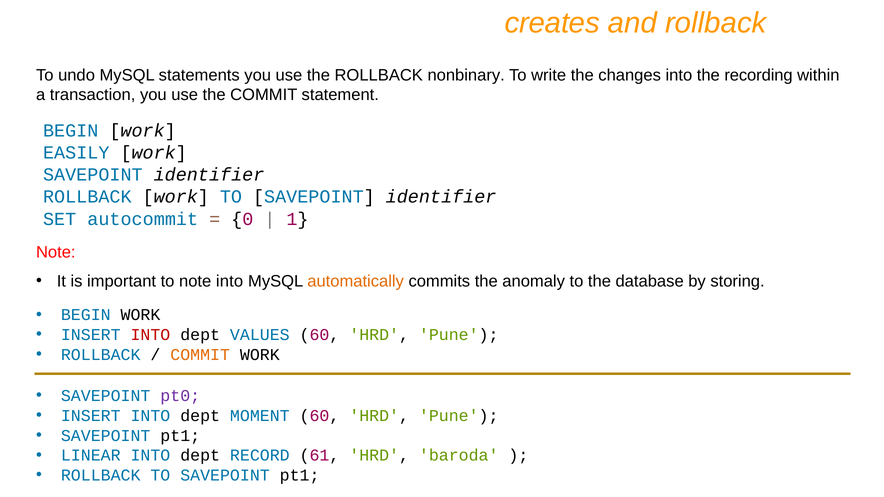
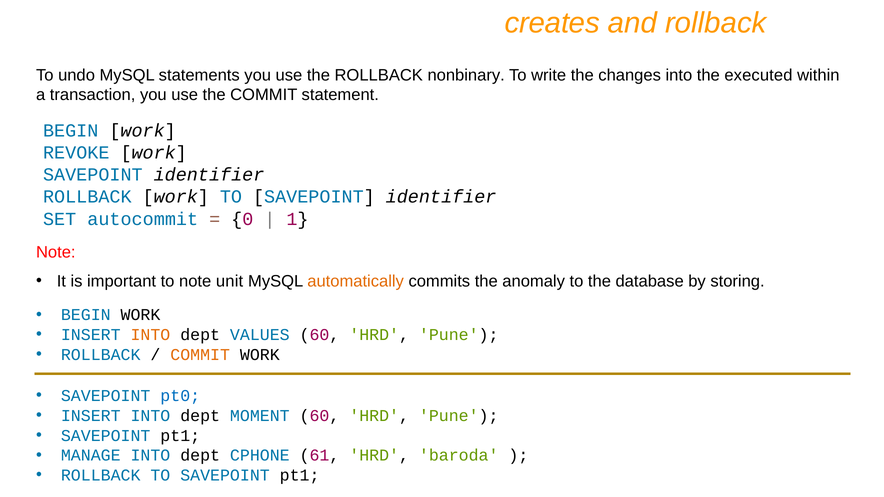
recording: recording -> executed (758, 75)
EASILY: EASILY -> REVOKE (76, 153)
note into: into -> unit (230, 281)
INTO colour: red -> orange (150, 335)
pt0 colour: purple -> blue (180, 396)
LINEAR: LINEAR -> MANAGE (91, 456)
RECORD: RECORD -> CPHONE (260, 456)
